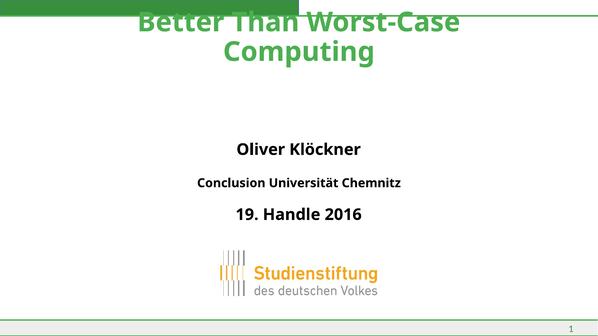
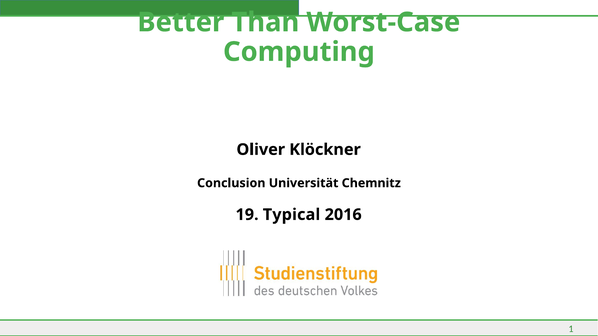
Handle: Handle -> Typical (292, 215)
